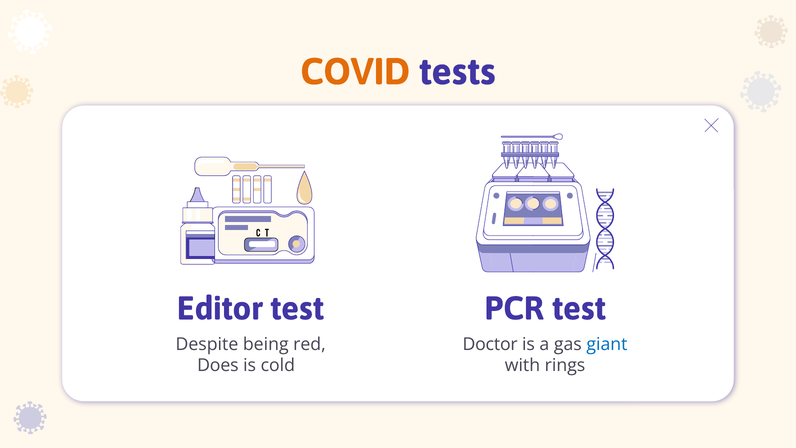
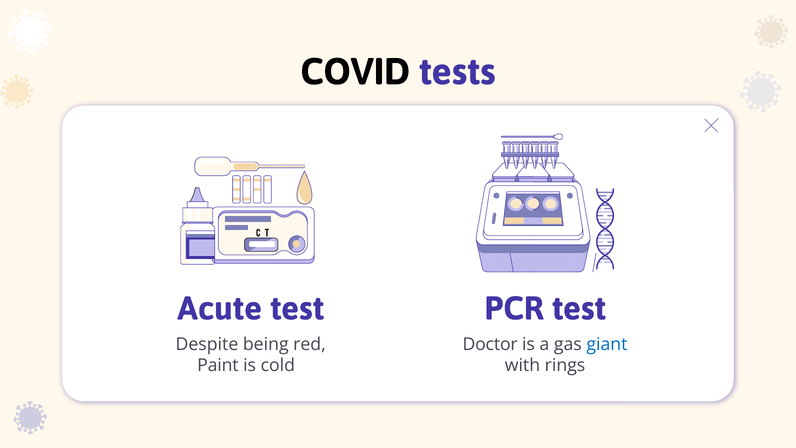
COVID colour: orange -> black (355, 72)
Editor: Editor -> Acute (220, 308)
Does: Does -> Paint (218, 365)
